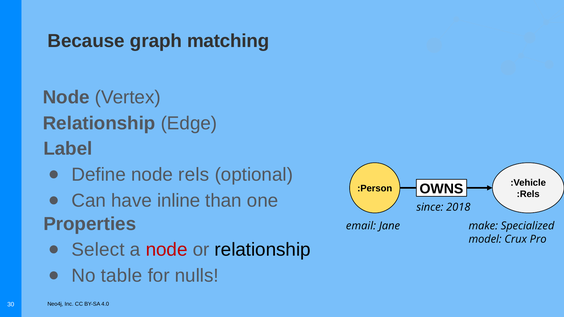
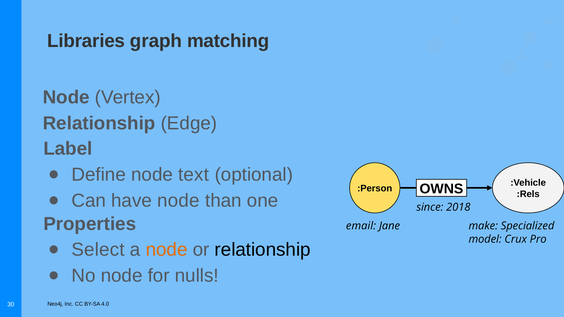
Because: Because -> Libraries (86, 41)
rels: rels -> text (194, 175)
have inline: inline -> node (179, 201)
node colour: red -> orange (167, 250)
No table: table -> node (122, 276)
